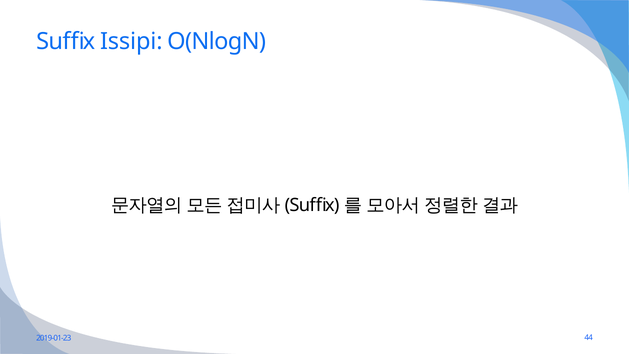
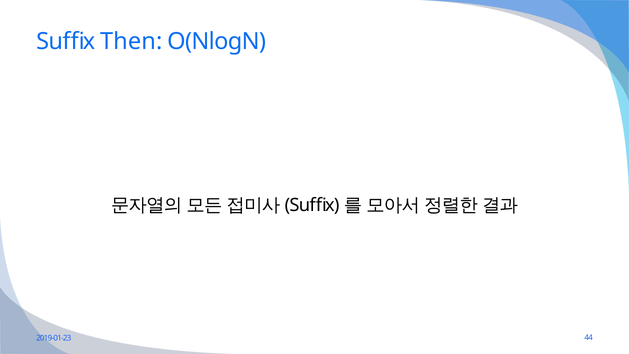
Issipi: Issipi -> Then (131, 41)
